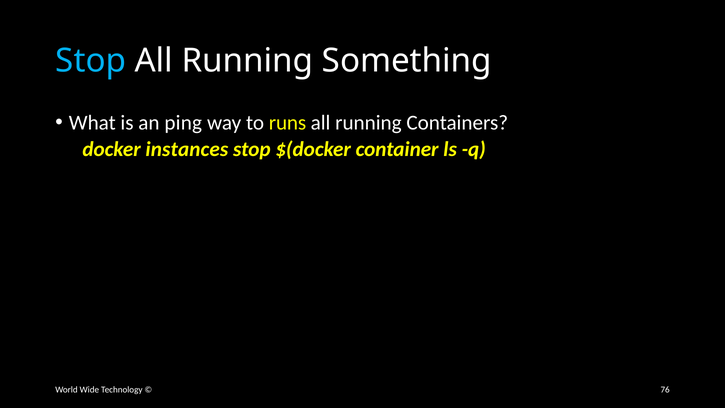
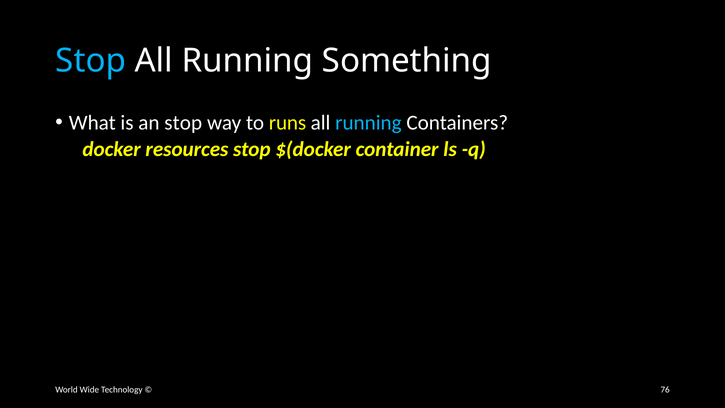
an ping: ping -> stop (183, 123)
running colour: white -> light blue (368, 123)
instances: instances -> resources (187, 149)
